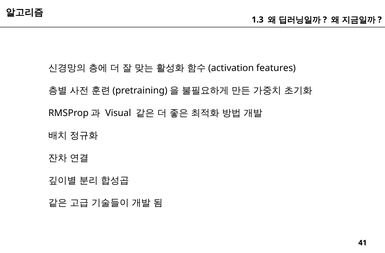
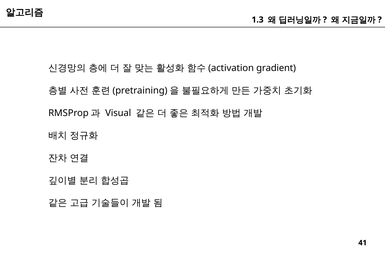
features: features -> gradient (276, 68)
